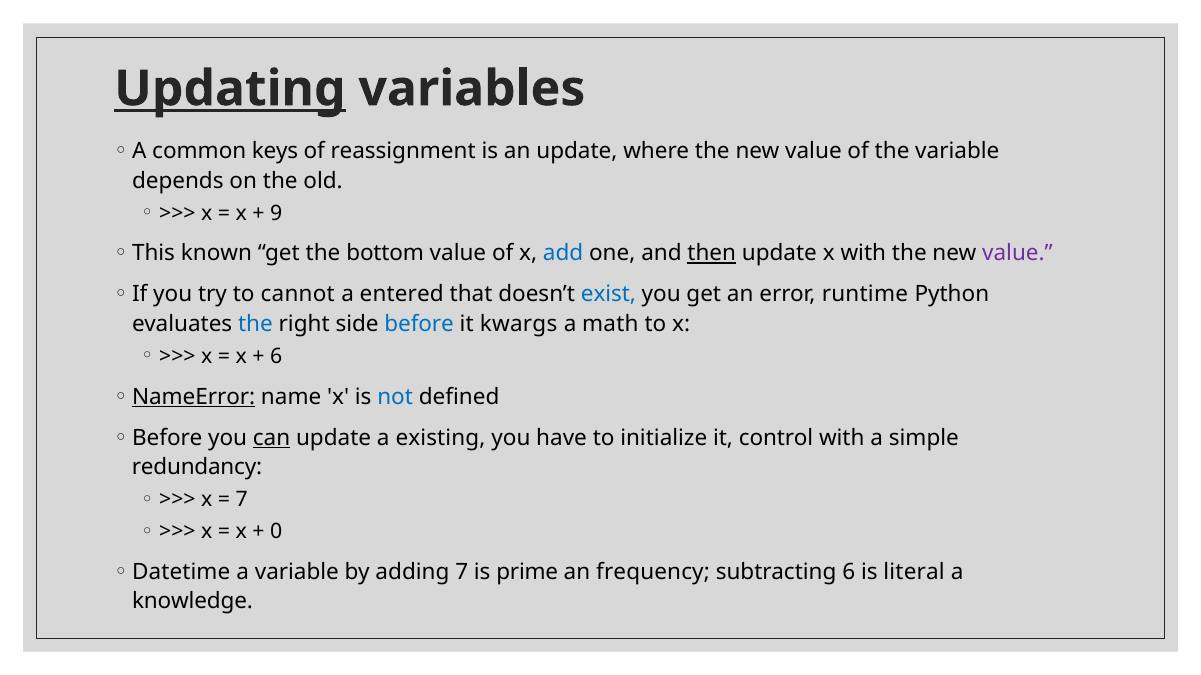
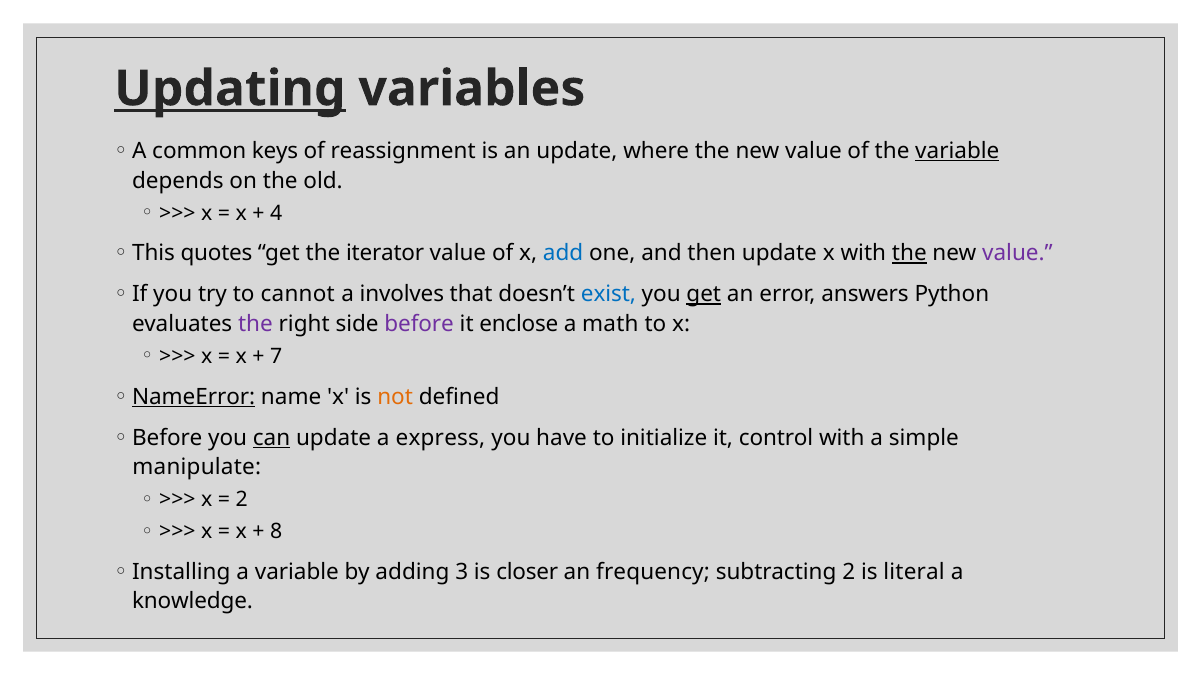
variable underline: none -> present (957, 151)
9: 9 -> 4 (276, 213)
known: known -> quotes (217, 254)
bottom: bottom -> iterator (385, 254)
then underline: present -> none (712, 254)
the underline: none -> present (909, 254)
entered: entered -> involves (402, 295)
get underline: none -> present (704, 295)
runtime: runtime -> answers (865, 295)
the colour: blue -> purple (255, 324)
before colour: blue -> purple (419, 324)
kwargs: kwargs -> enclose (519, 324)
6: 6 -> 7 (276, 357)
not colour: blue -> orange (395, 397)
existing: existing -> express (440, 438)
redundancy: redundancy -> manipulate (197, 468)
7: 7 -> 2 (242, 500)
0: 0 -> 8 (276, 532)
Datetime: Datetime -> Installing (181, 572)
adding 7: 7 -> 3 (462, 572)
prime: prime -> closer (527, 572)
subtracting 6: 6 -> 2 (849, 572)
